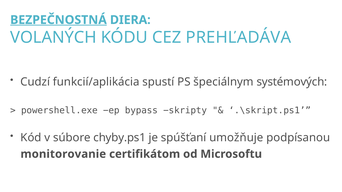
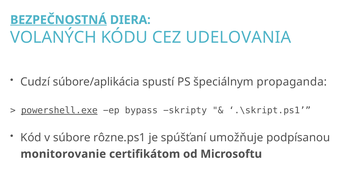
PREHĽADÁVA: PREHĽADÁVA -> UDELOVANIA (238, 38)
funkcií/aplikácia: funkcií/aplikácia -> súbore/aplikácia (96, 82)
systémových: systémových -> propaganda (292, 82)
powershell.exe underline: none -> present (59, 111)
chyby.ps1: chyby.ps1 -> rôzne.ps1 (120, 138)
